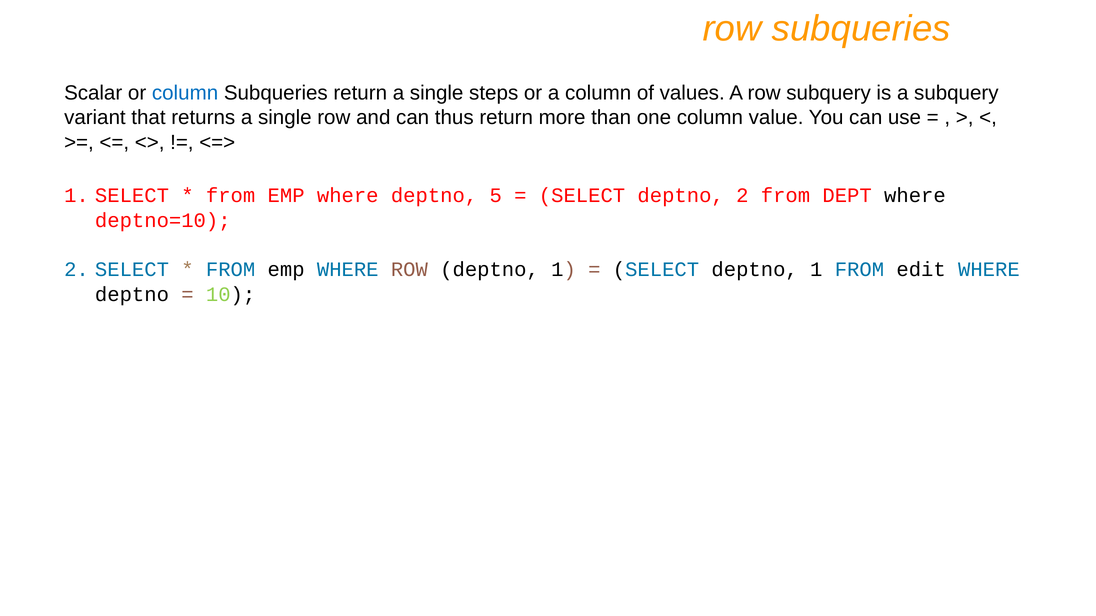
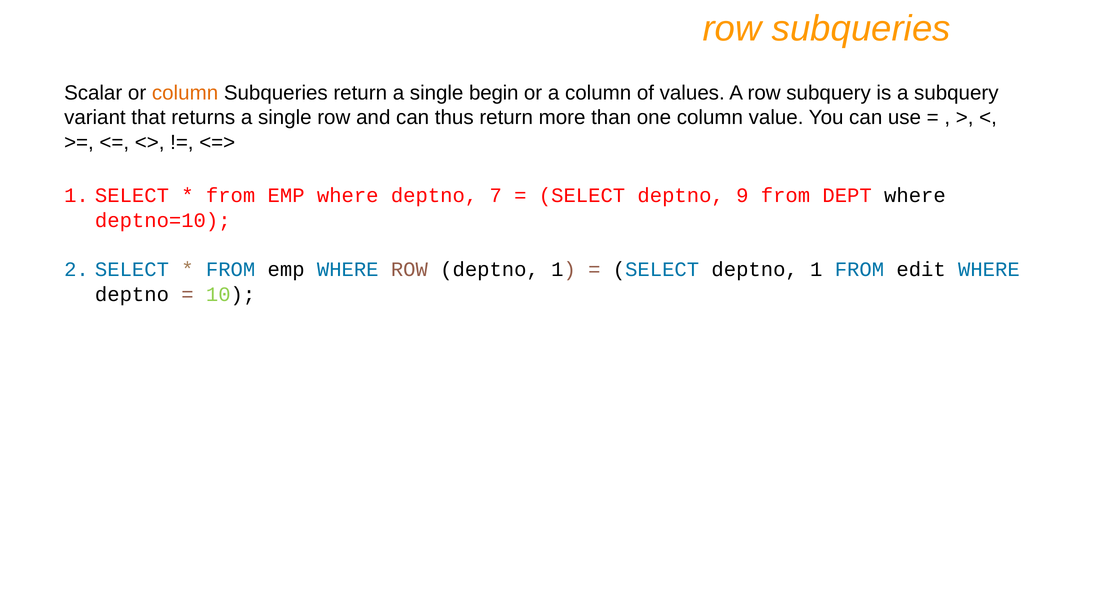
column colour: blue -> orange (185, 93)
steps: steps -> begin (494, 93)
5: 5 -> 7 (496, 196)
deptno 2: 2 -> 9 (742, 196)
